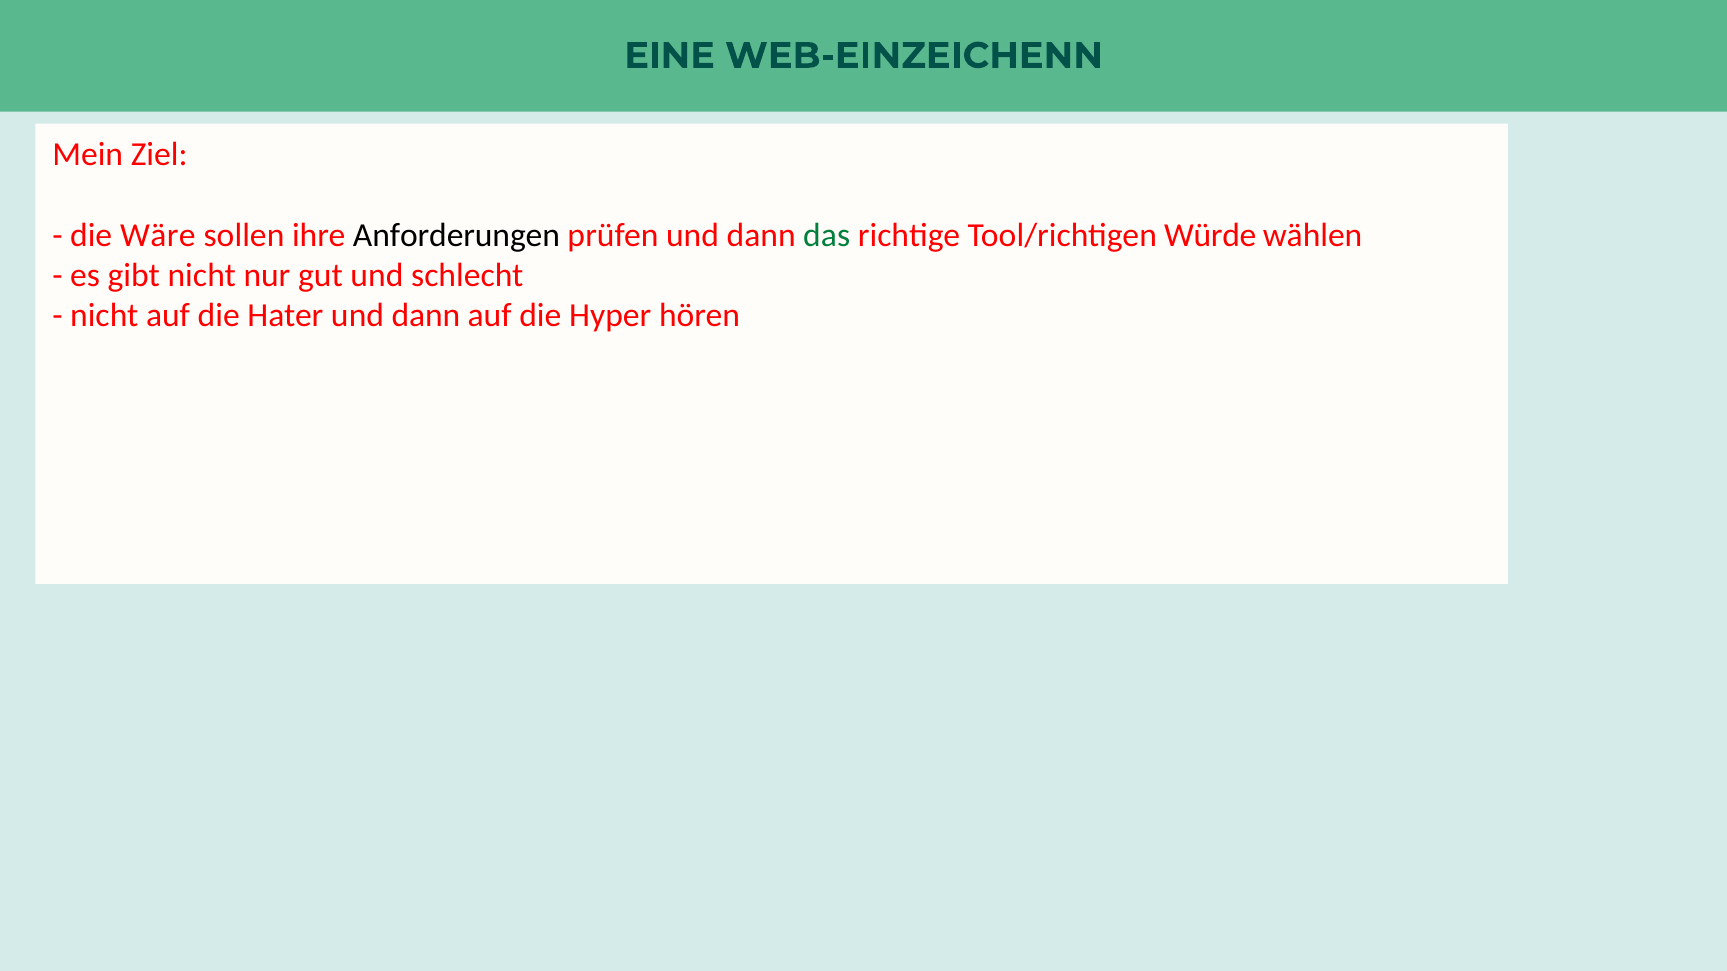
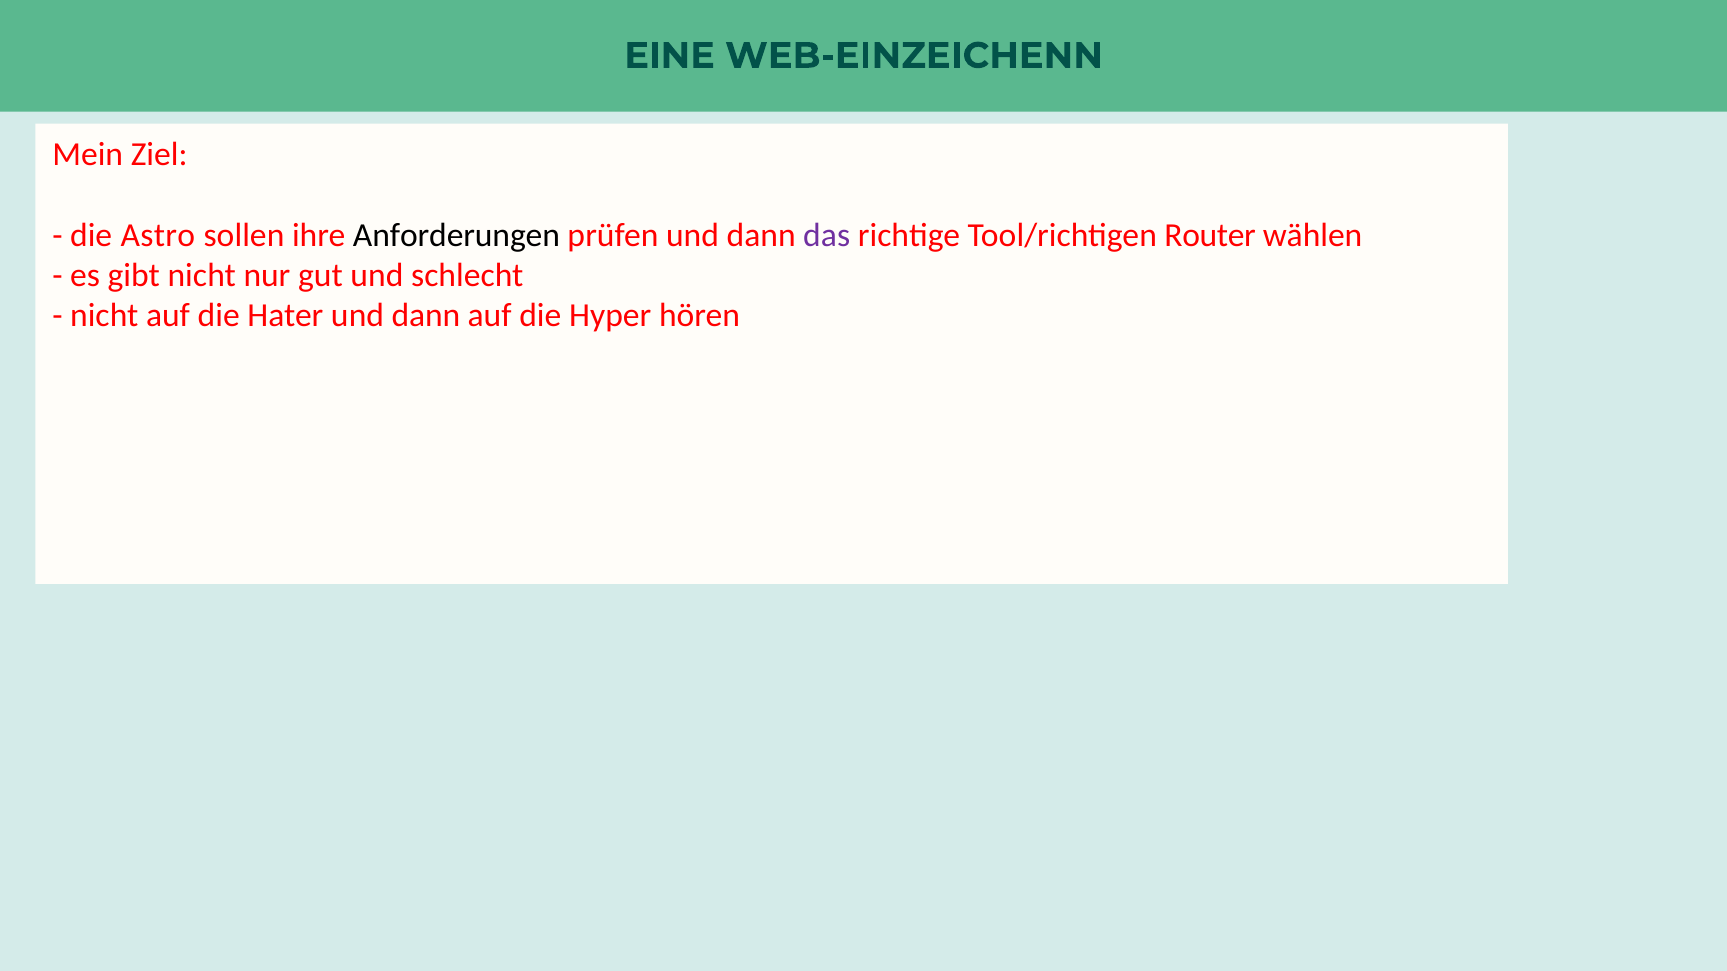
Wäre: Wäre -> Astro (158, 235)
das colour: green -> purple (827, 235)
Tool/richtigen Würde: Würde -> Router (1210, 235)
